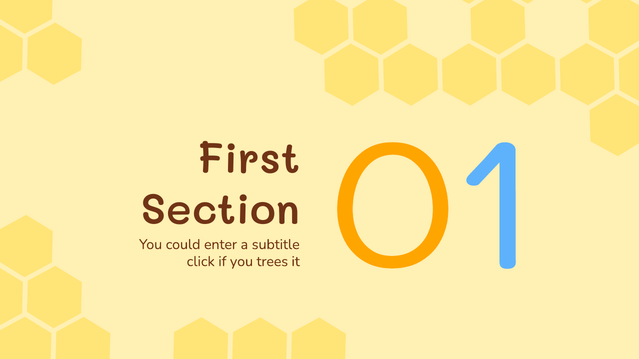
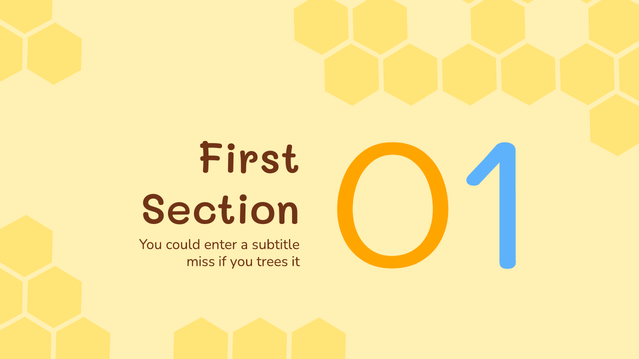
click: click -> miss (201, 262)
